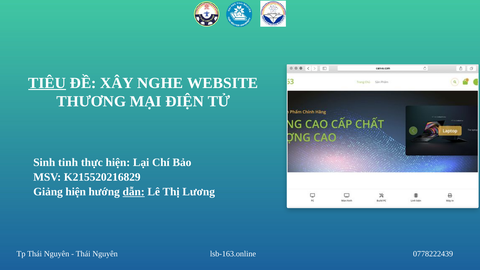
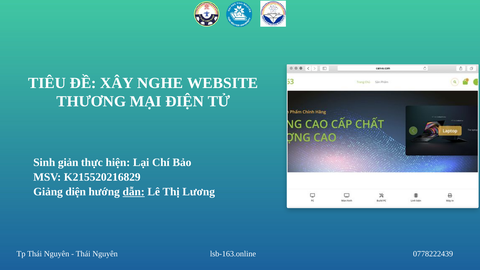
TIÊU underline: present -> none (47, 83)
tinh: tinh -> giản (68, 162)
Giảng hiện: hiện -> diện (76, 192)
